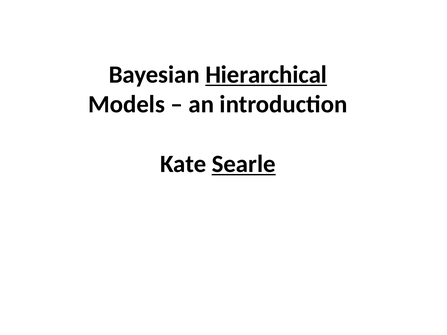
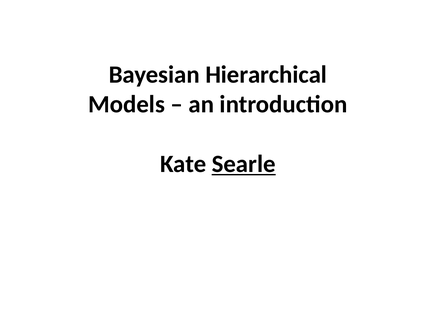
Hierarchical underline: present -> none (266, 75)
